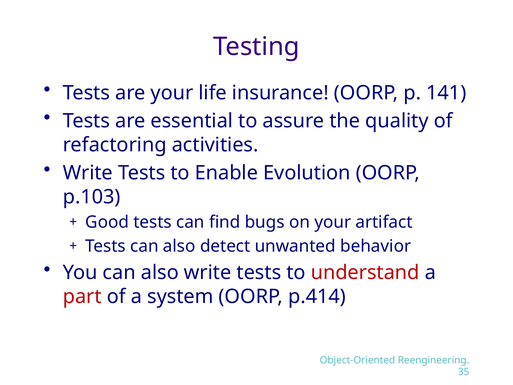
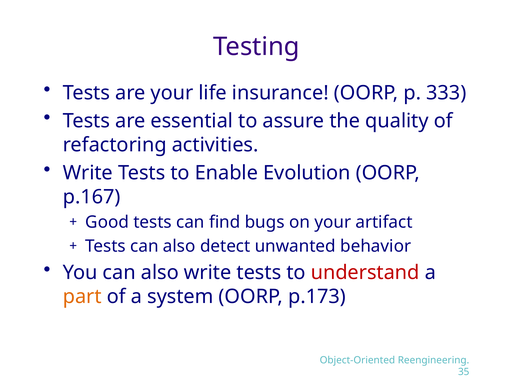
141: 141 -> 333 (446, 93)
p.103: p.103 -> p.167 (92, 197)
part colour: red -> orange (82, 296)
p.414: p.414 -> p.173 (317, 296)
